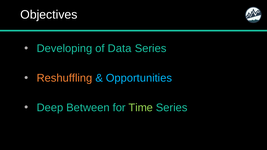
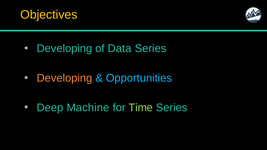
Objectives colour: white -> yellow (49, 15)
Reshuffling: Reshuffling -> Developing (65, 78)
Between: Between -> Machine (88, 108)
